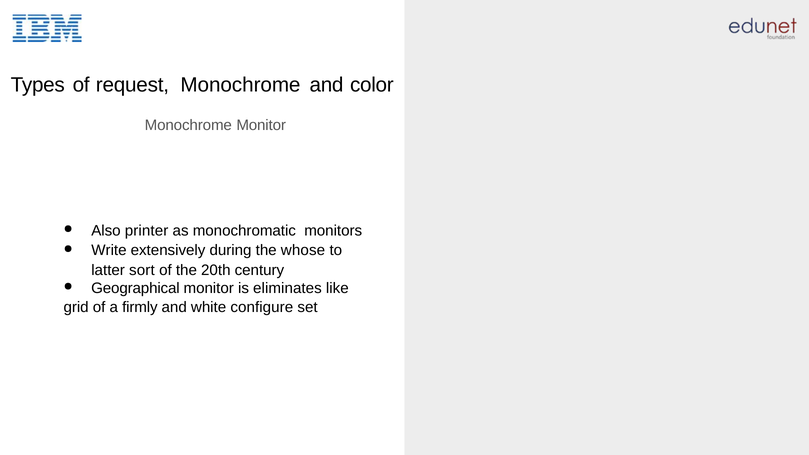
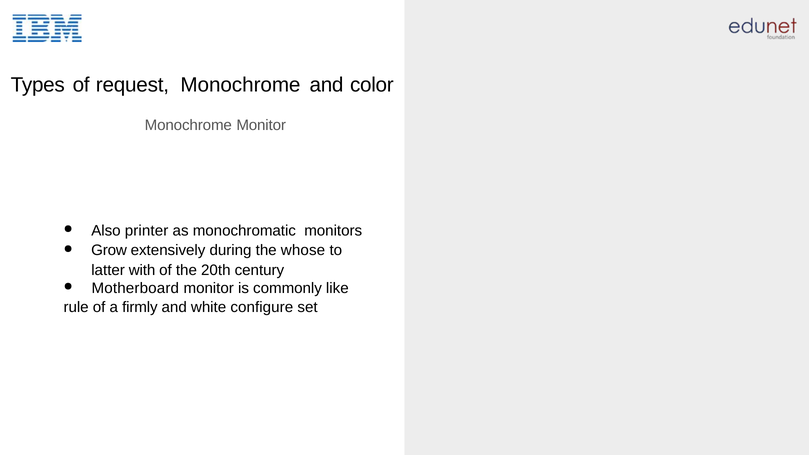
Write: Write -> Grow (109, 251)
sort: sort -> with (142, 270)
Geographical: Geographical -> Motherboard (135, 288)
eliminates: eliminates -> commonly (288, 288)
grid: grid -> rule (76, 307)
